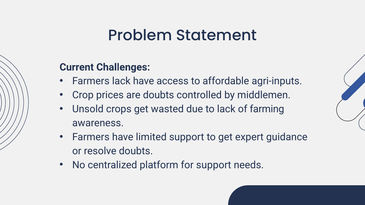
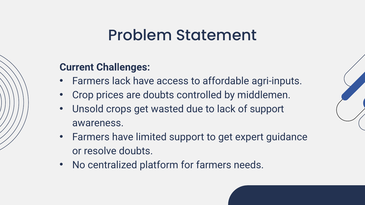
of farming: farming -> support (267, 109)
for support: support -> farmers (214, 165)
